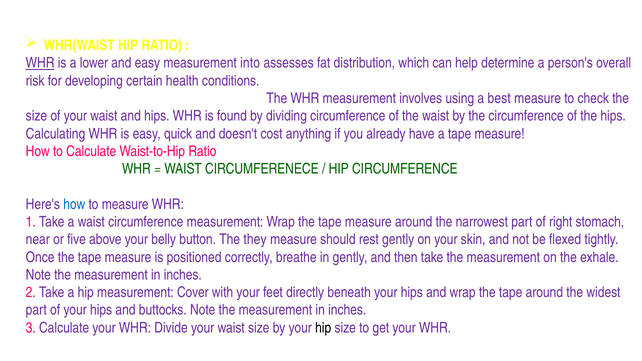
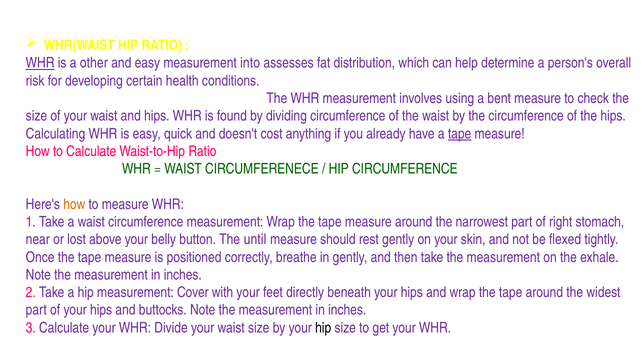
lower: lower -> other (94, 63)
best: best -> bent (499, 98)
tape underline: none -> present (460, 134)
how colour: blue -> orange (74, 204)
five: five -> lost (77, 240)
they: they -> until (255, 240)
